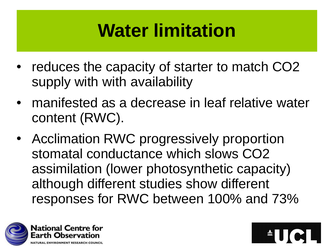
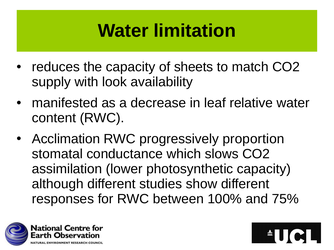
starter: starter -> sheets (194, 67)
with with: with -> look (115, 82)
73%: 73% -> 75% (285, 199)
